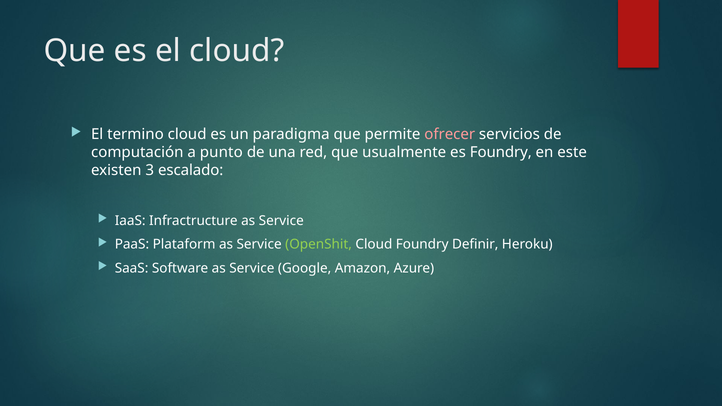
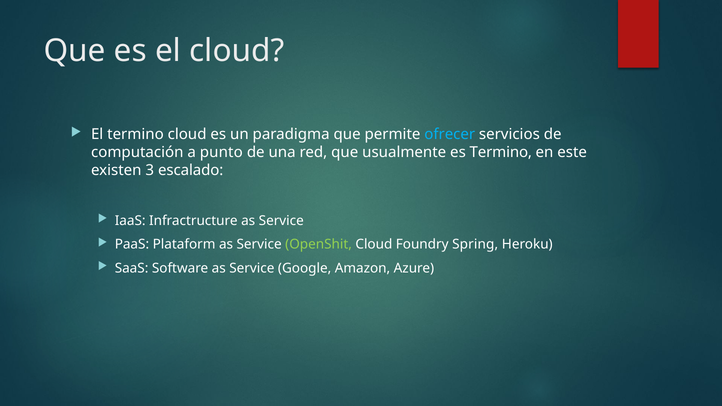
ofrecer colour: pink -> light blue (450, 134)
es Foundry: Foundry -> Termino (501, 152)
Definir: Definir -> Spring (475, 244)
